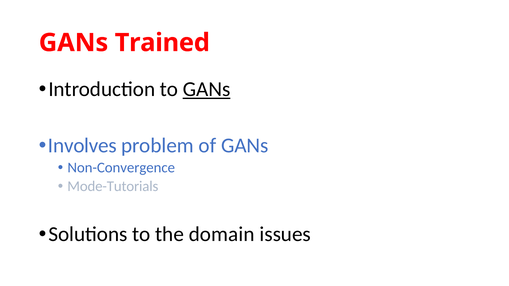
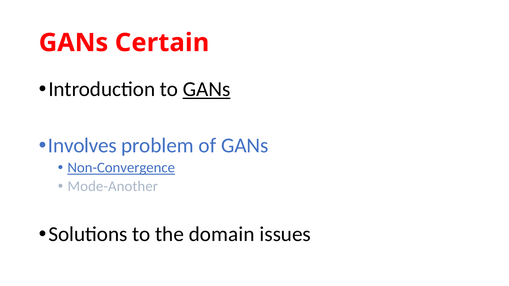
Trained: Trained -> Certain (162, 43)
Non-Convergence underline: none -> present (121, 168)
Mode-Tutorials: Mode-Tutorials -> Mode-Another (113, 187)
